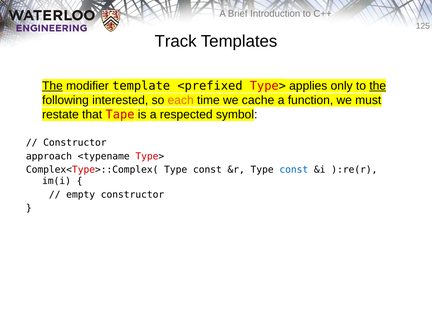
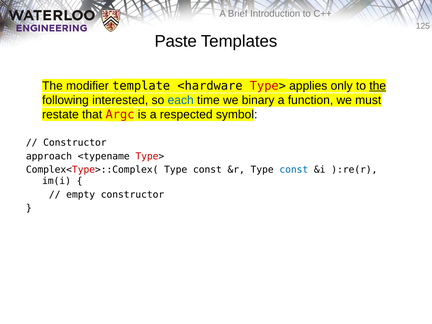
Track: Track -> Paste (176, 41)
The underline: present -> none (52, 86)
<prefixed: <prefixed -> <hardware (210, 86)
each colour: orange -> blue (181, 100)
cache: cache -> binary (258, 100)
Tape: Tape -> Argc (120, 115)
